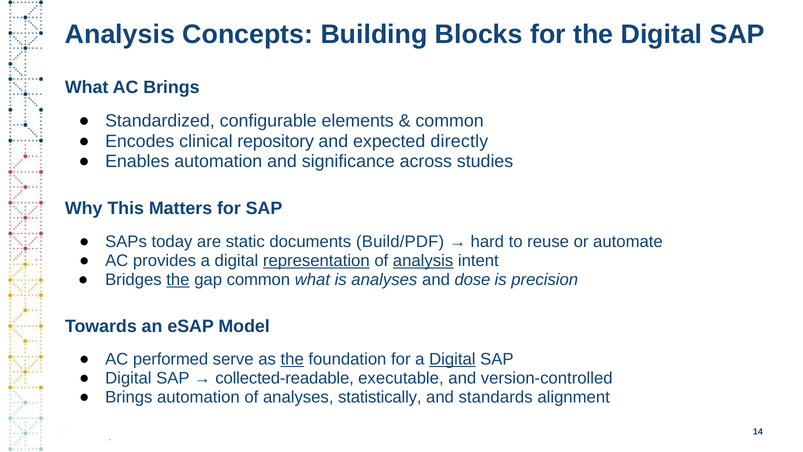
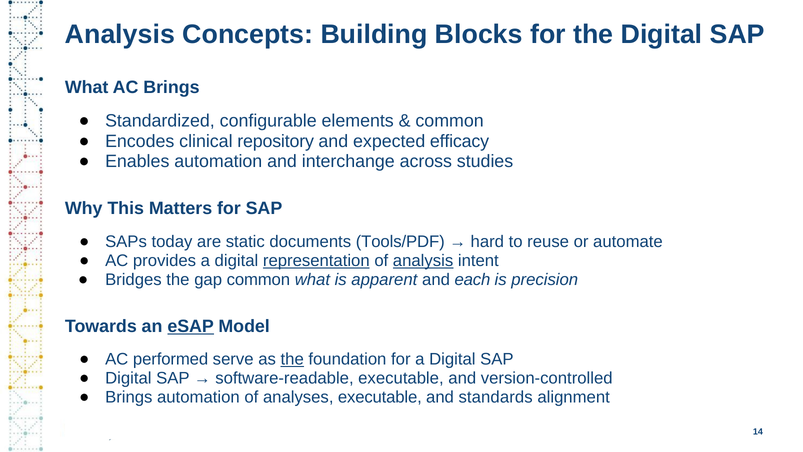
directly: directly -> efficacy (460, 141)
significance: significance -> interchange (348, 161)
Build/PDF: Build/PDF -> Tools/PDF (400, 242)
the underline: present -> none (178, 280)
is analyses: analyses -> apparent (384, 280)
dose: dose -> each (472, 280)
eSAP underline: none -> present (191, 326)
Digital underline: present -> none (452, 359)
collected-readable: collected-readable -> software-readable (284, 378)
analyses statistically: statistically -> executable (380, 397)
